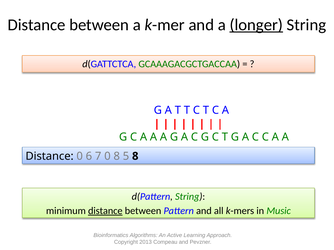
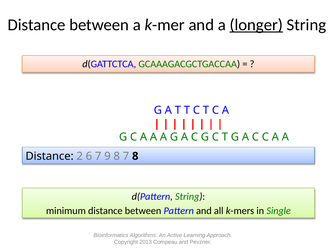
Distance 0: 0 -> 2 (80, 156)
7 0: 0 -> 9 (107, 156)
8 5: 5 -> 7 (126, 156)
distance underline: present -> none (105, 211)
Music: Music -> Single (279, 211)
